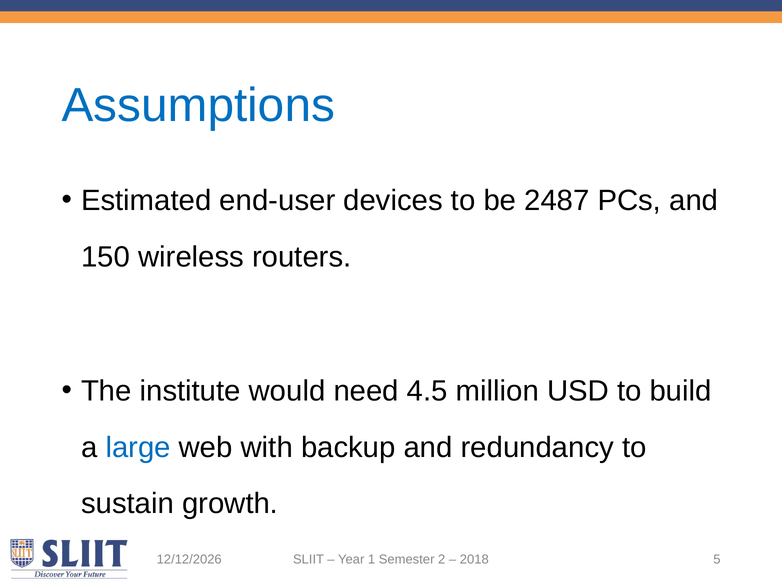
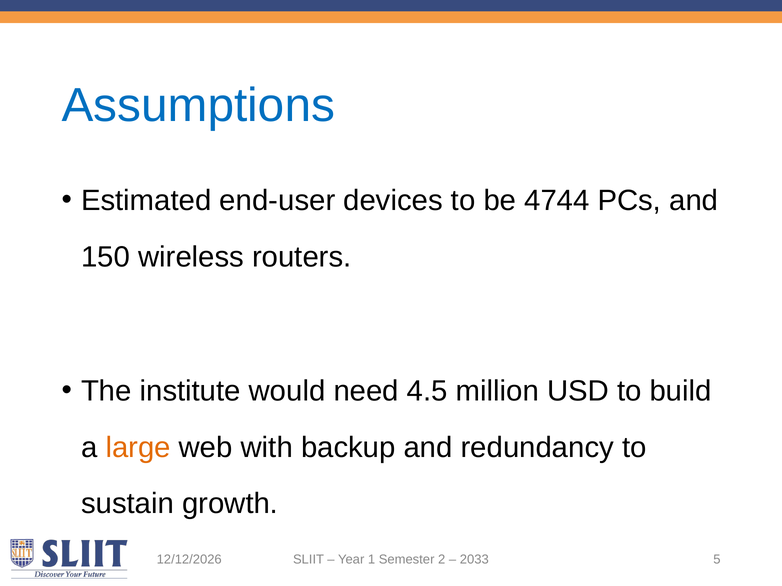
2487: 2487 -> 4744 (557, 201)
large colour: blue -> orange (138, 448)
2018: 2018 -> 2033 (474, 560)
